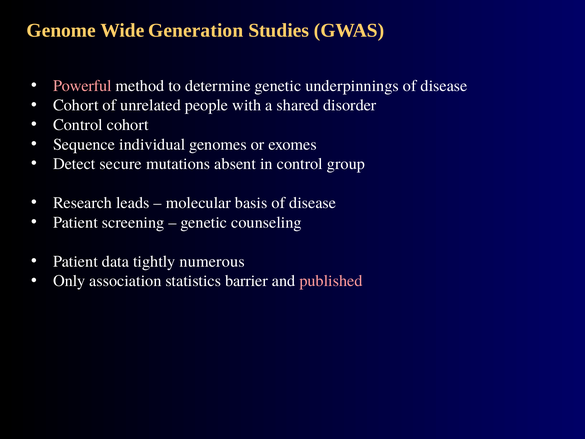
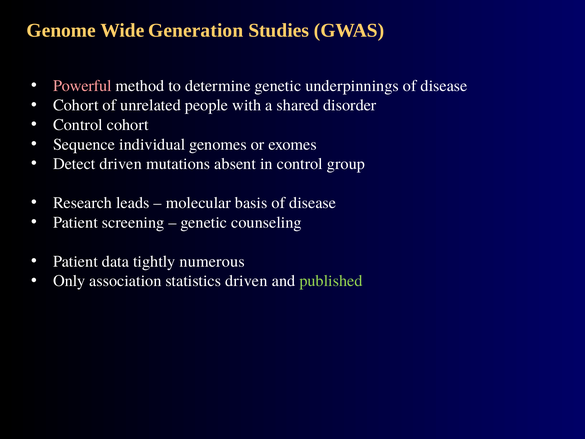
Detect secure: secure -> driven (121, 164)
statistics barrier: barrier -> driven (246, 281)
published colour: pink -> light green (331, 281)
